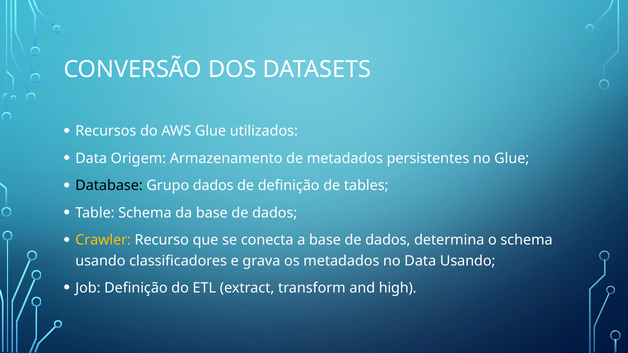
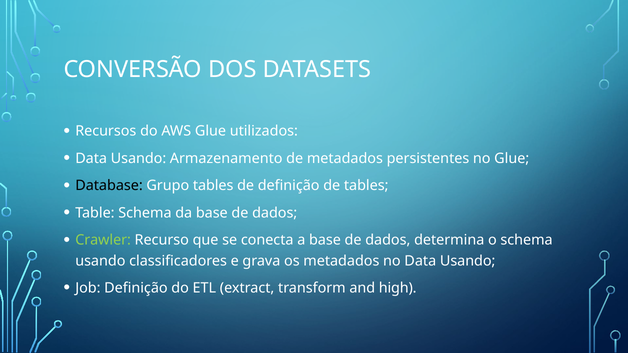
Origem: Origem -> Usando (138, 159)
Grupo dados: dados -> tables (213, 186)
Crawler colour: yellow -> light green (103, 240)
